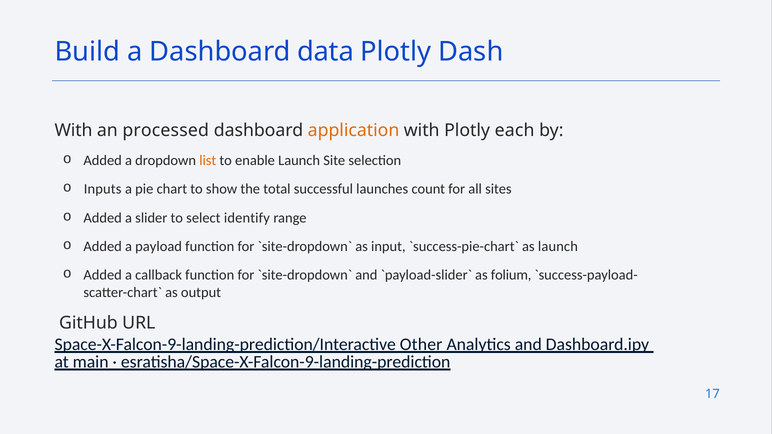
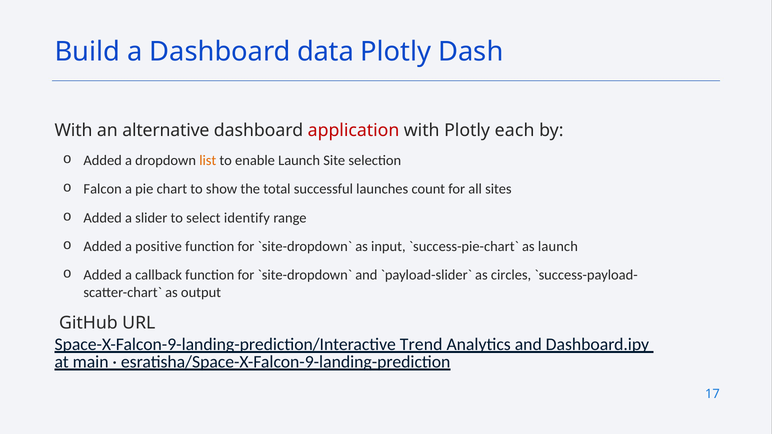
processed: processed -> alternative (166, 130)
application colour: orange -> red (354, 130)
Inputs: Inputs -> Falcon (103, 189)
payload: payload -> positive (159, 247)
folium: folium -> circles (511, 275)
Other: Other -> Trend (421, 344)
